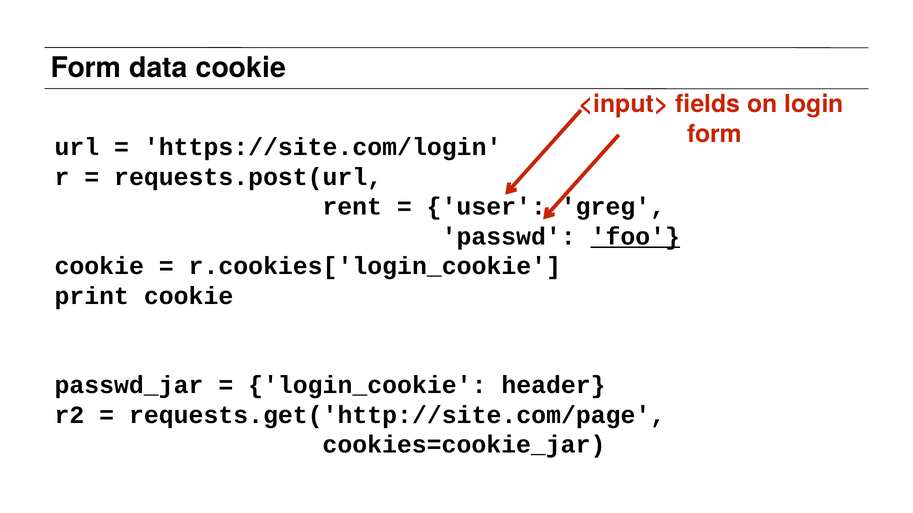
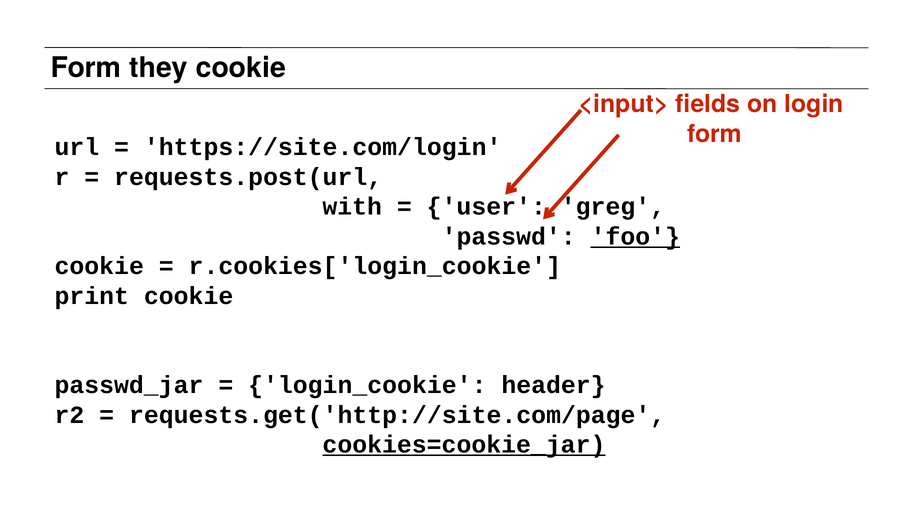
data: data -> they (159, 68)
rent: rent -> with (352, 207)
cookies=cookie_jar underline: none -> present (464, 444)
